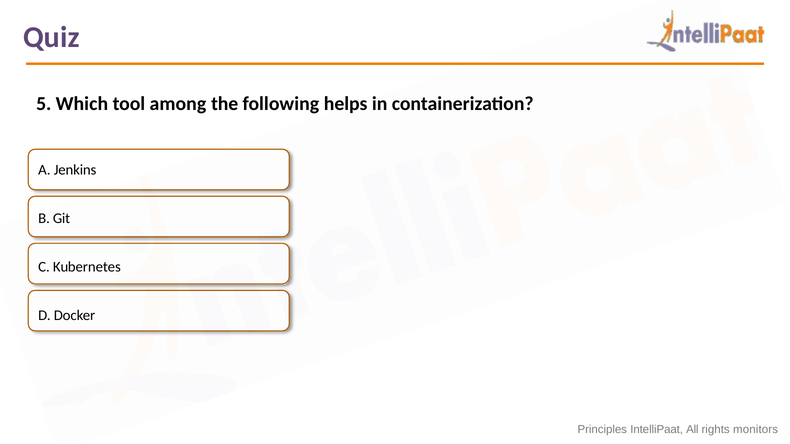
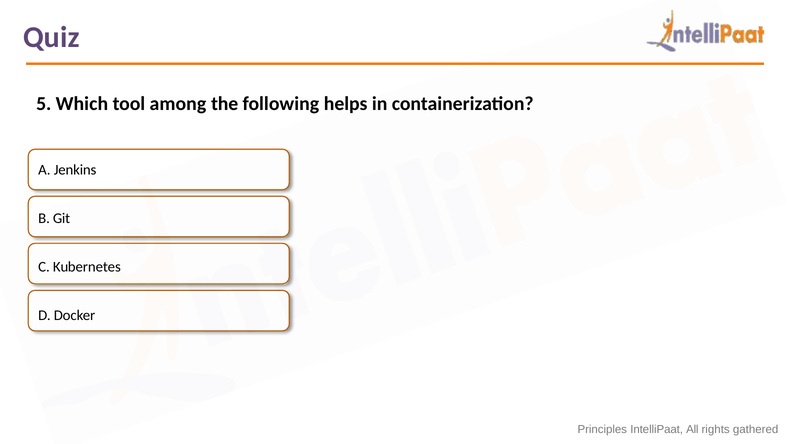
monitors: monitors -> gathered (756, 430)
